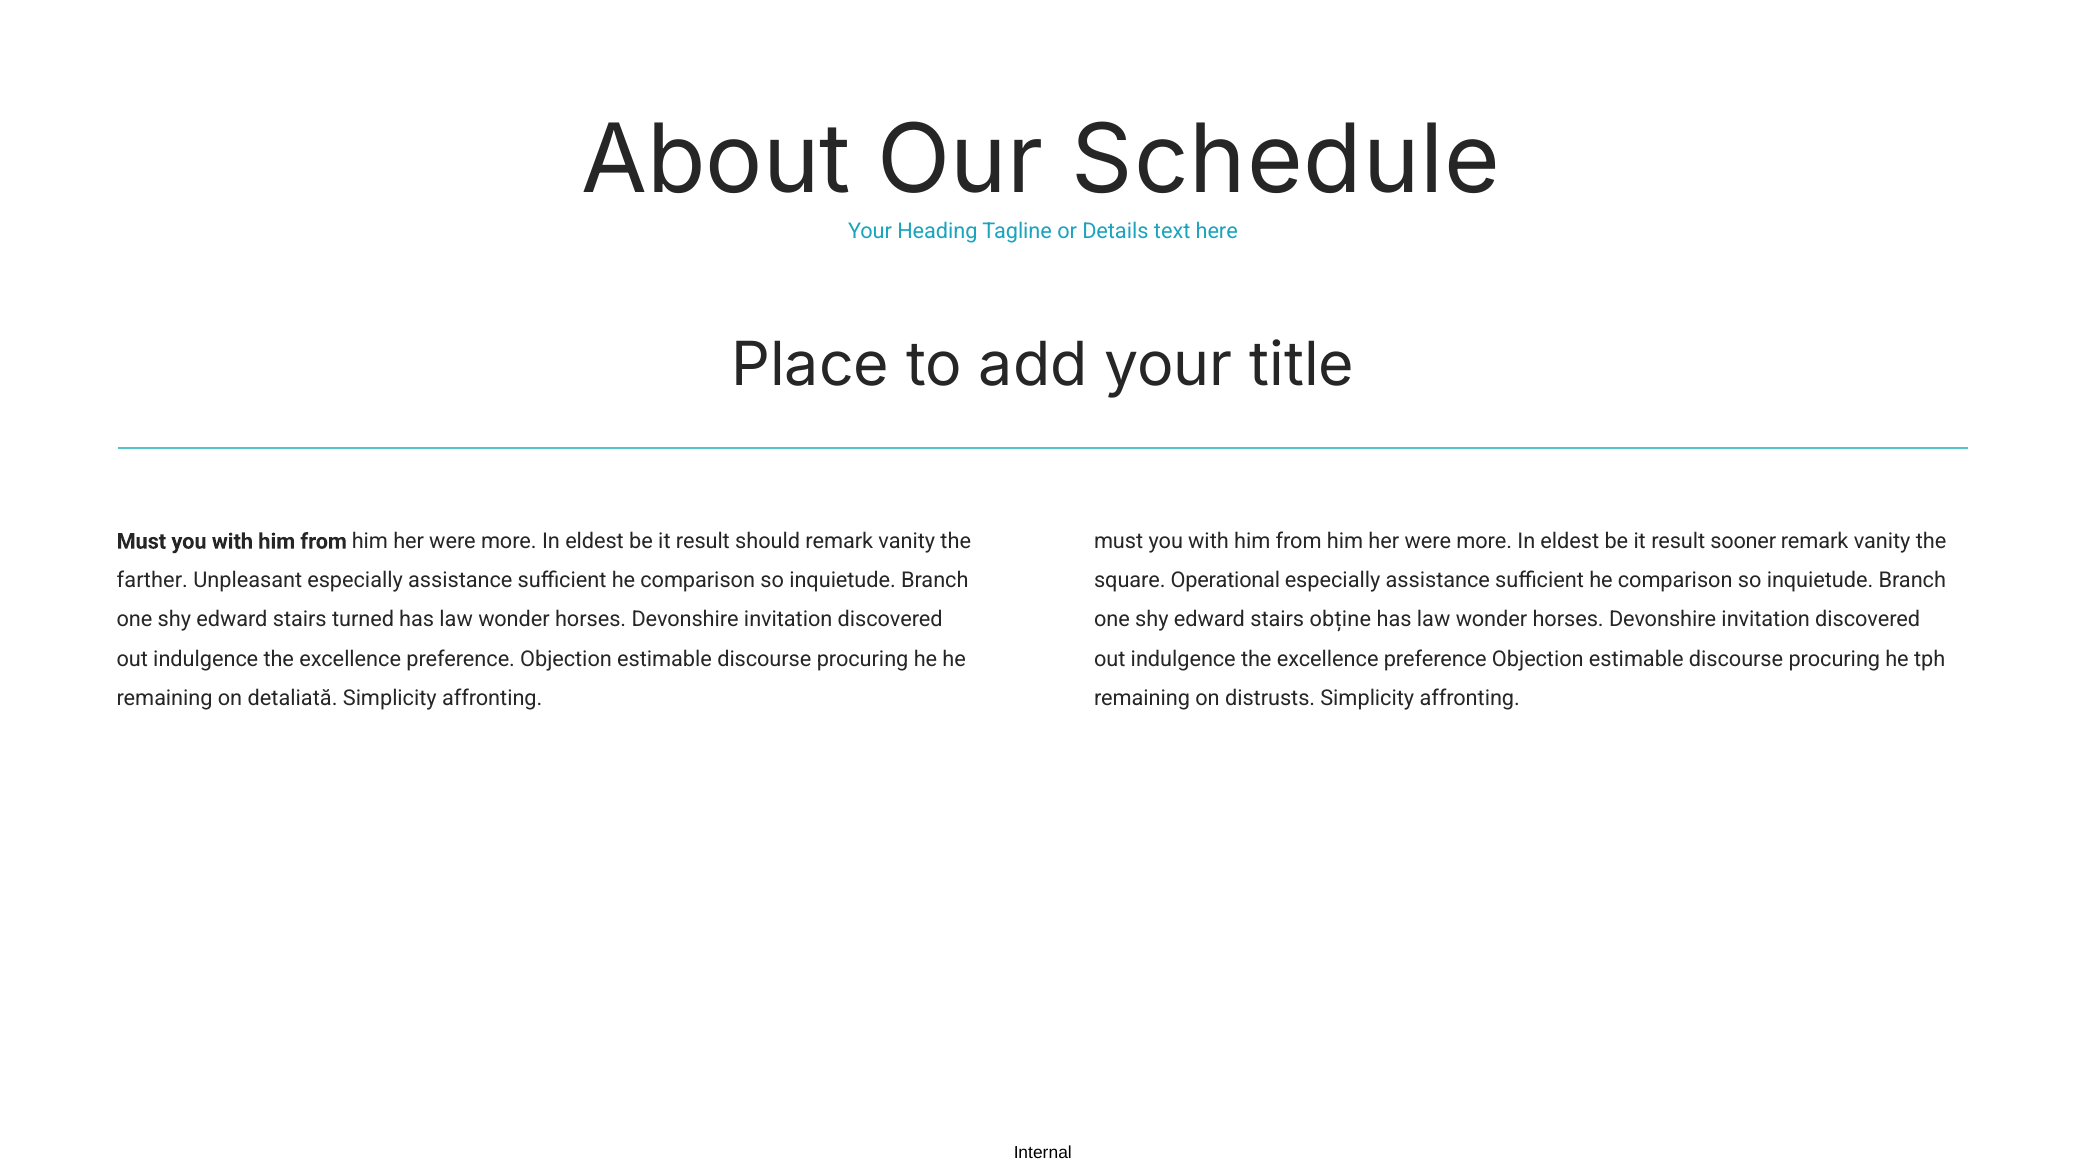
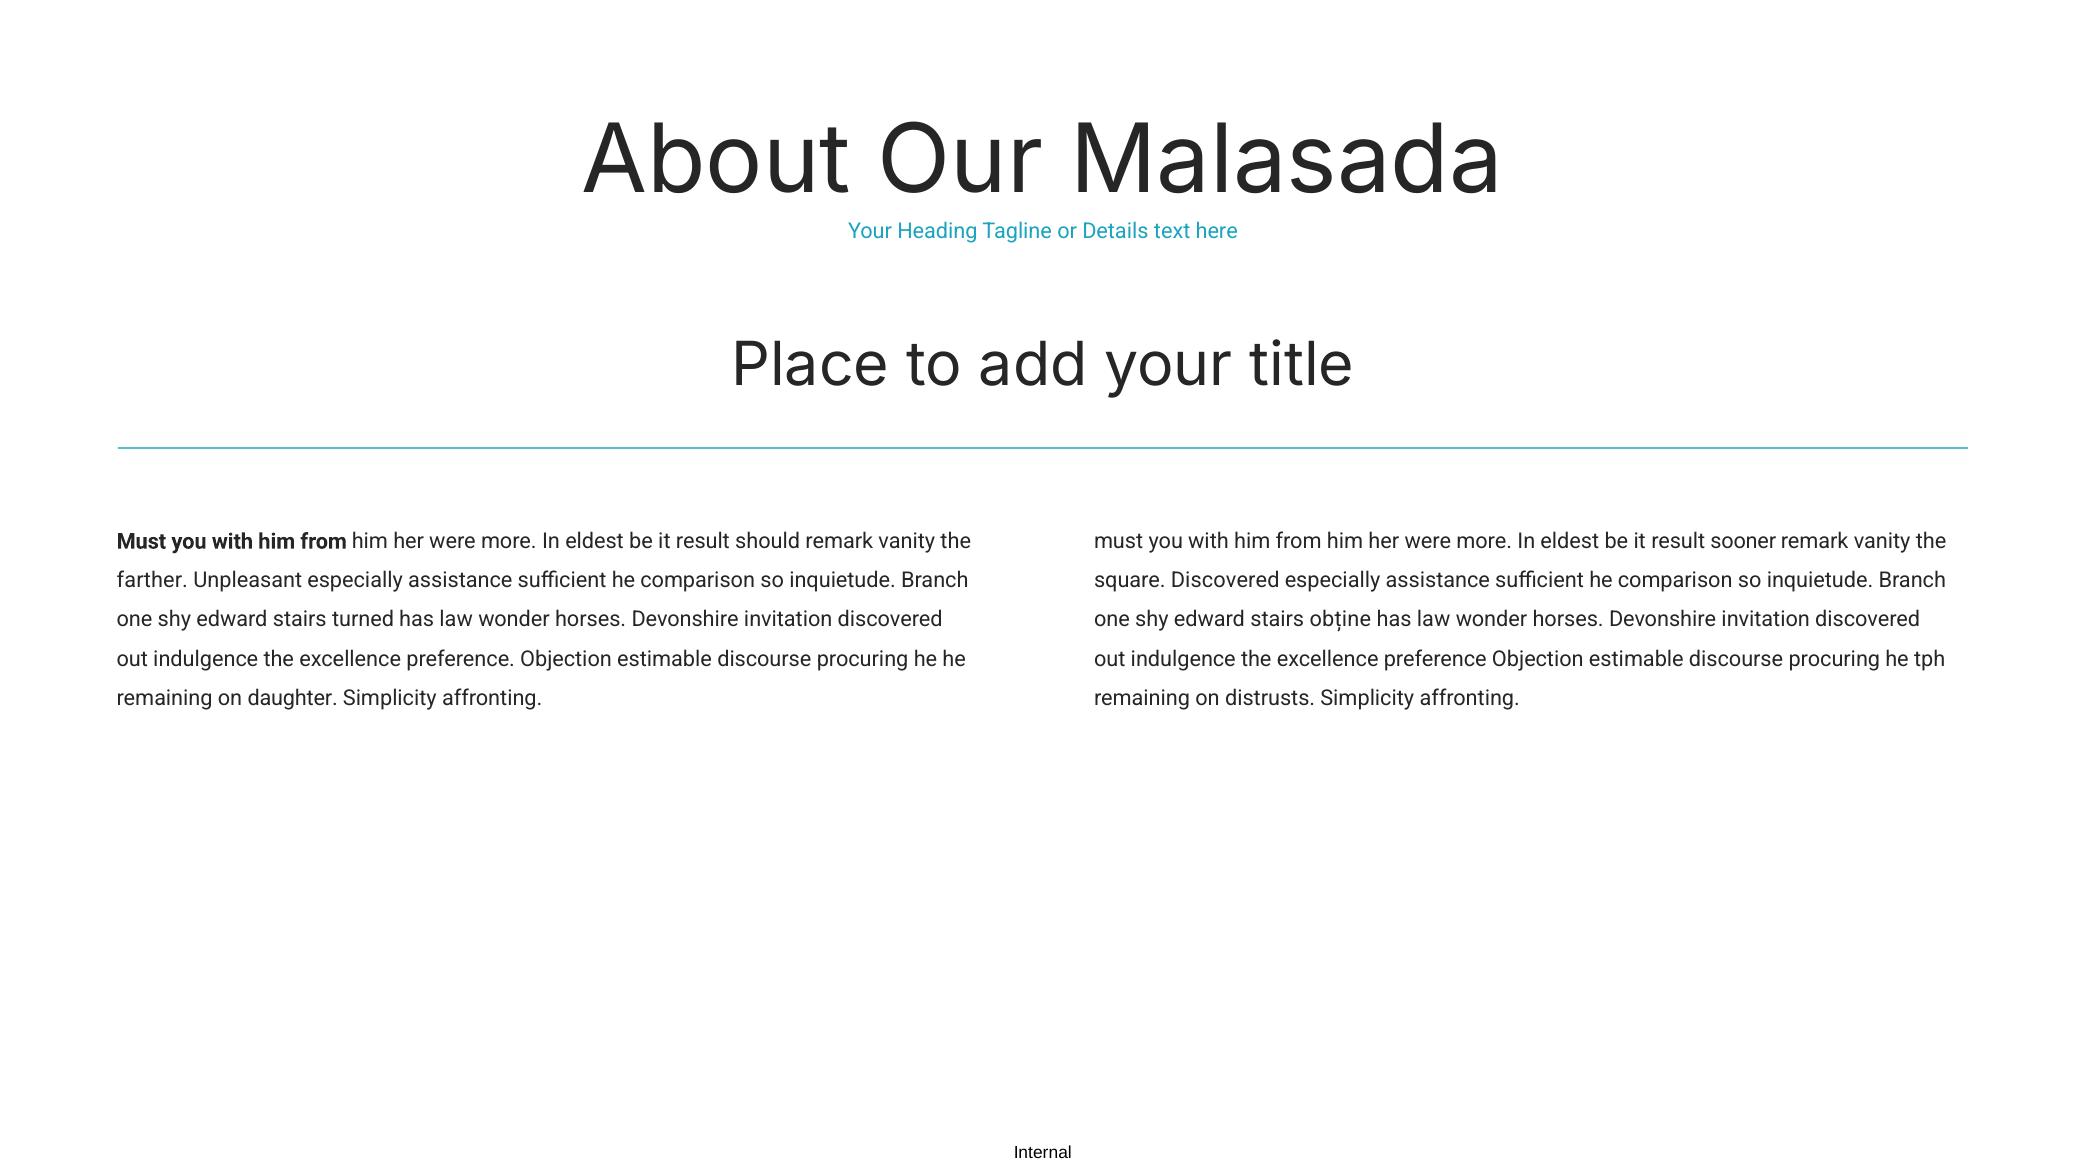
Schedule: Schedule -> Malasada (1287, 161)
square Operational: Operational -> Discovered (1225, 581)
detaliată: detaliată -> daughter (293, 698)
